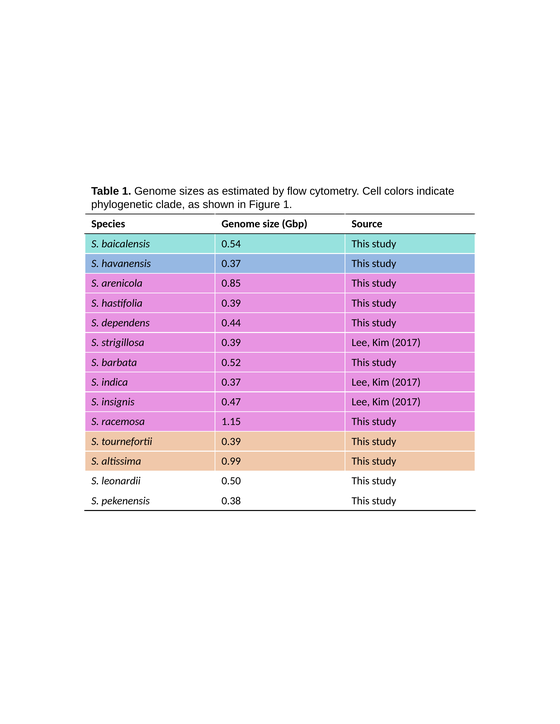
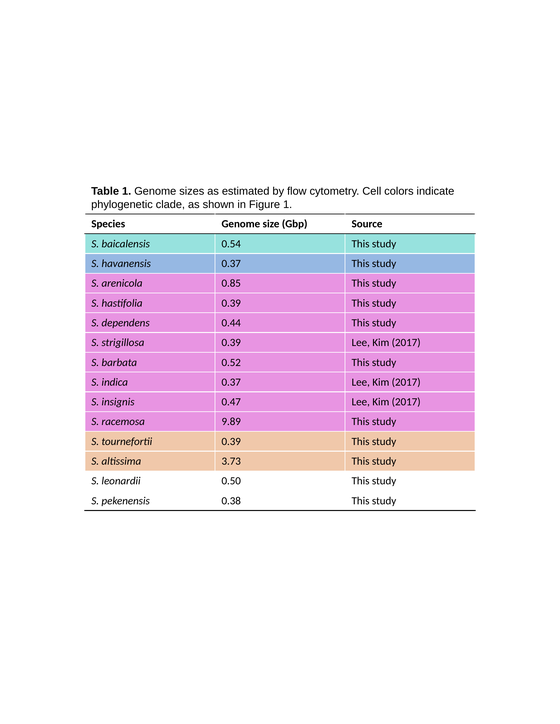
1.15: 1.15 -> 9.89 (231, 422)
0.99: 0.99 -> 3.73 (231, 462)
